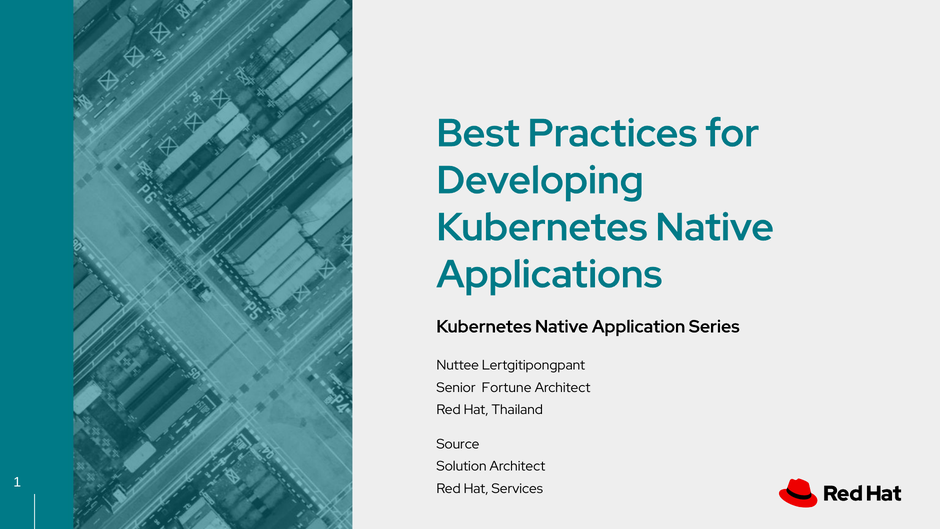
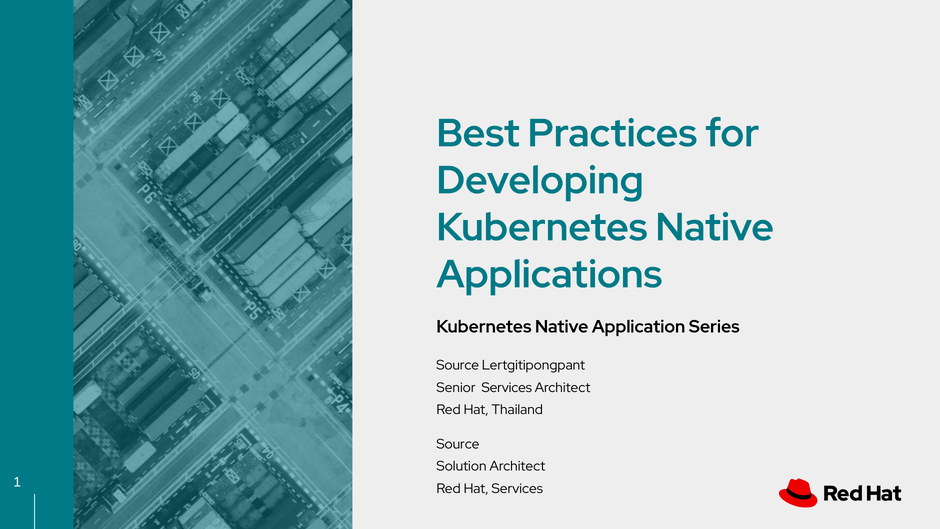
Nuttee: Nuttee -> Source (458, 365)
Senior Fortune: Fortune -> Services (507, 387)
